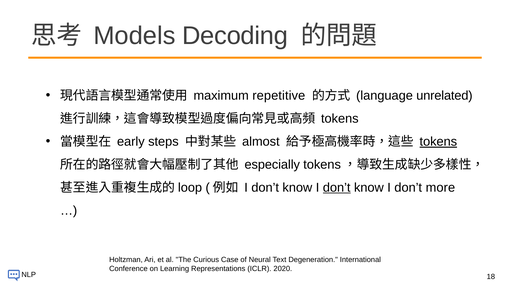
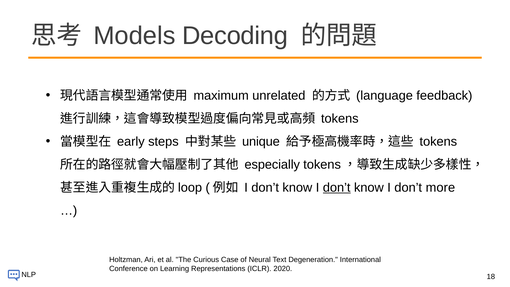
repetitive: repetitive -> unrelated (279, 96)
unrelated: unrelated -> feedback (444, 96)
almost: almost -> unique (261, 142)
tokens underline: present -> none (438, 142)
